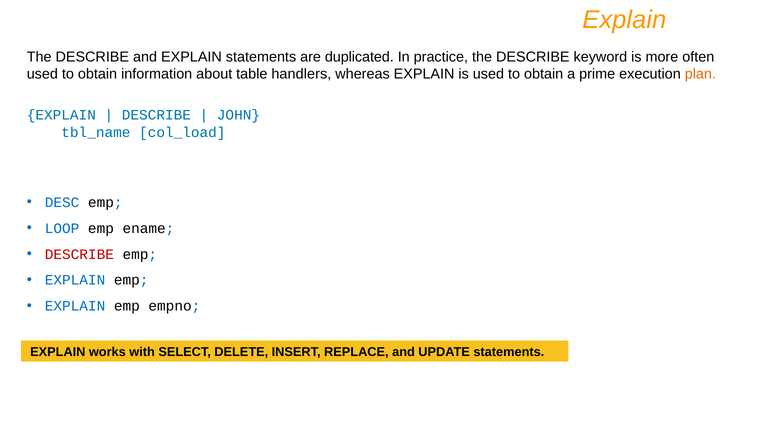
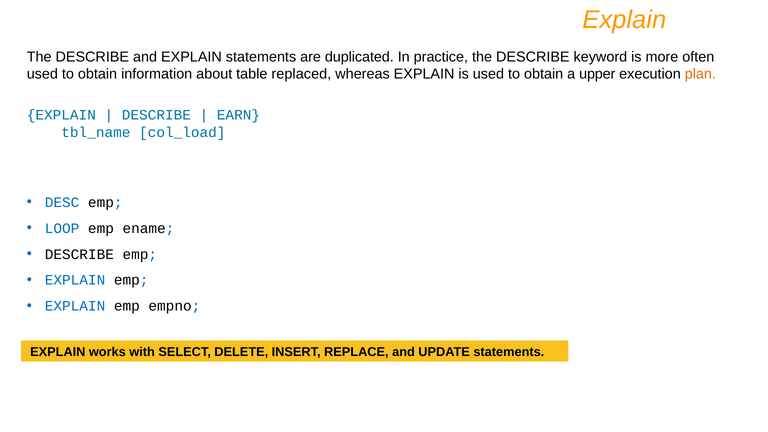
handlers: handlers -> replaced (301, 74)
prime: prime -> upper (597, 74)
JOHN: JOHN -> EARN (238, 115)
DESCRIBE colour: red -> black (79, 254)
